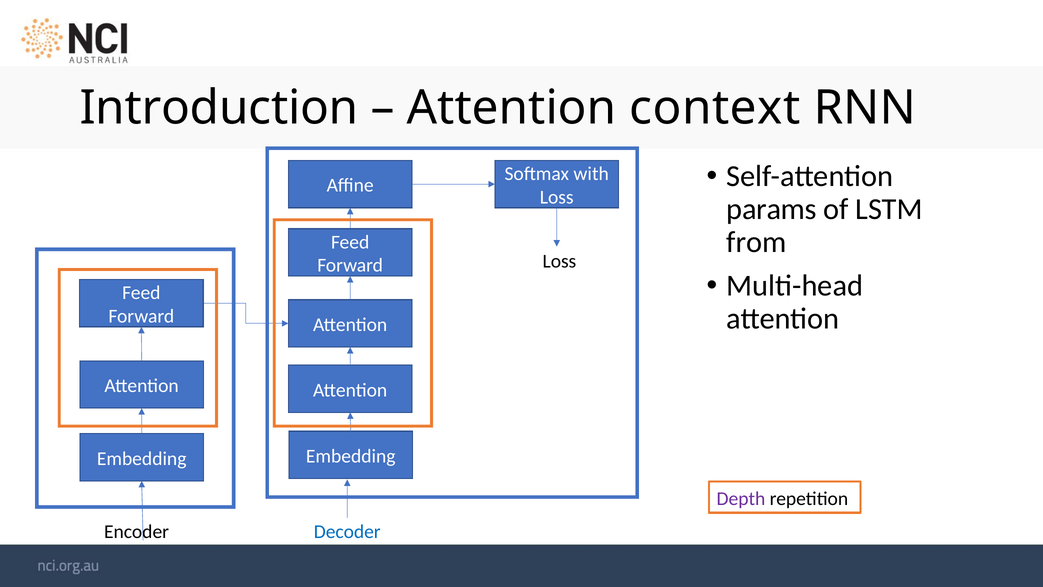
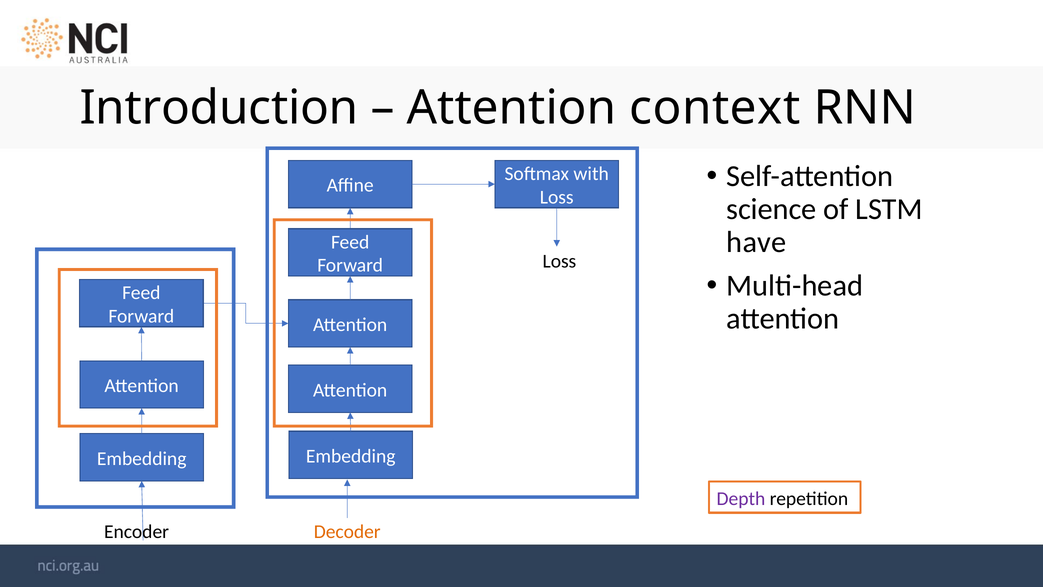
params: params -> science (772, 209)
from: from -> have (756, 242)
Decoder colour: blue -> orange (347, 531)
